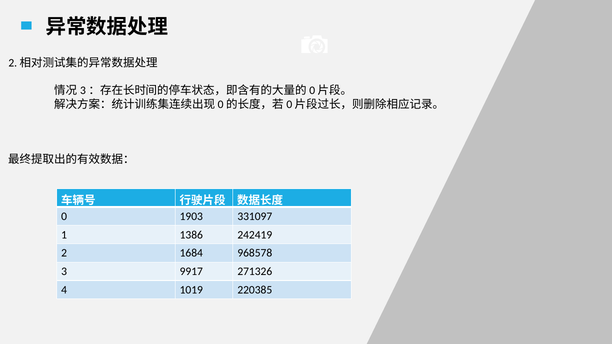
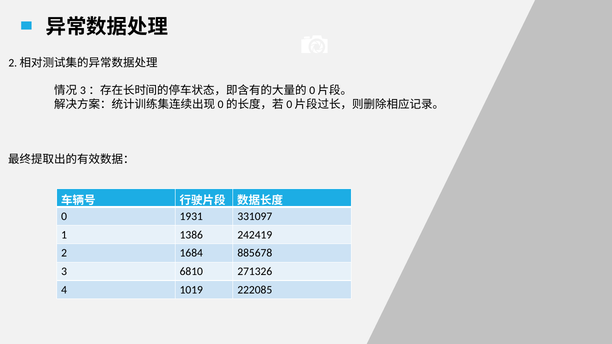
1903: 1903 -> 1931 (191, 217)
968578: 968578 -> 885678 (255, 253)
9917: 9917 -> 6810 (191, 272)
220385: 220385 -> 222085 (255, 290)
